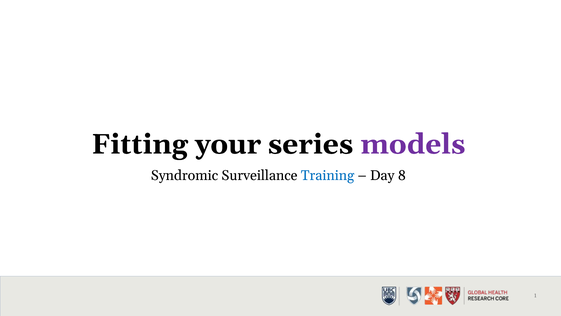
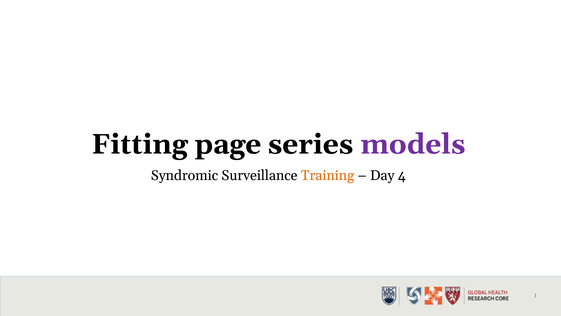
your: your -> page (228, 144)
Training colour: blue -> orange (328, 175)
8: 8 -> 4 (402, 175)
